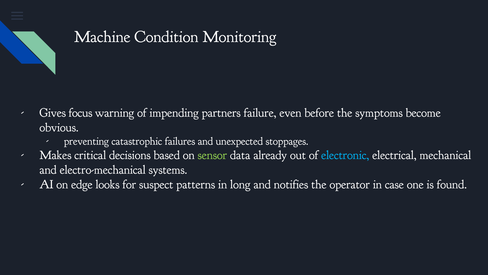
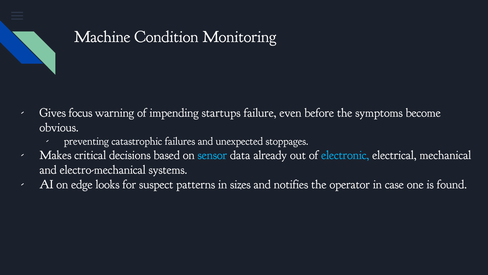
partners: partners -> startups (221, 113)
sensor colour: light green -> light blue (212, 155)
long: long -> sizes (240, 184)
